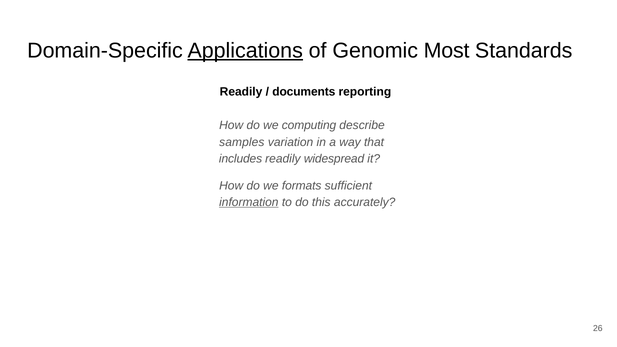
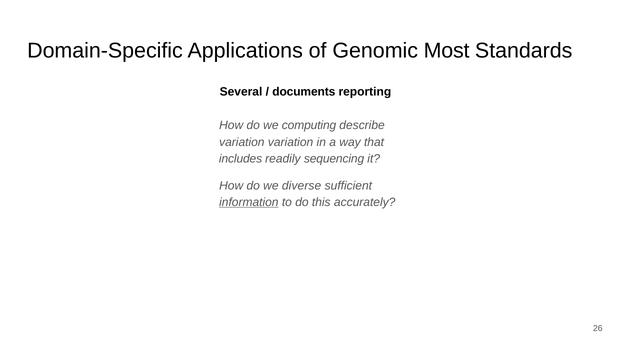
Applications underline: present -> none (245, 51)
Readily: Readily -> Several (241, 92)
samples: samples -> variation (242, 142)
widespread: widespread -> sequencing (334, 159)
formats: formats -> diverse (302, 186)
